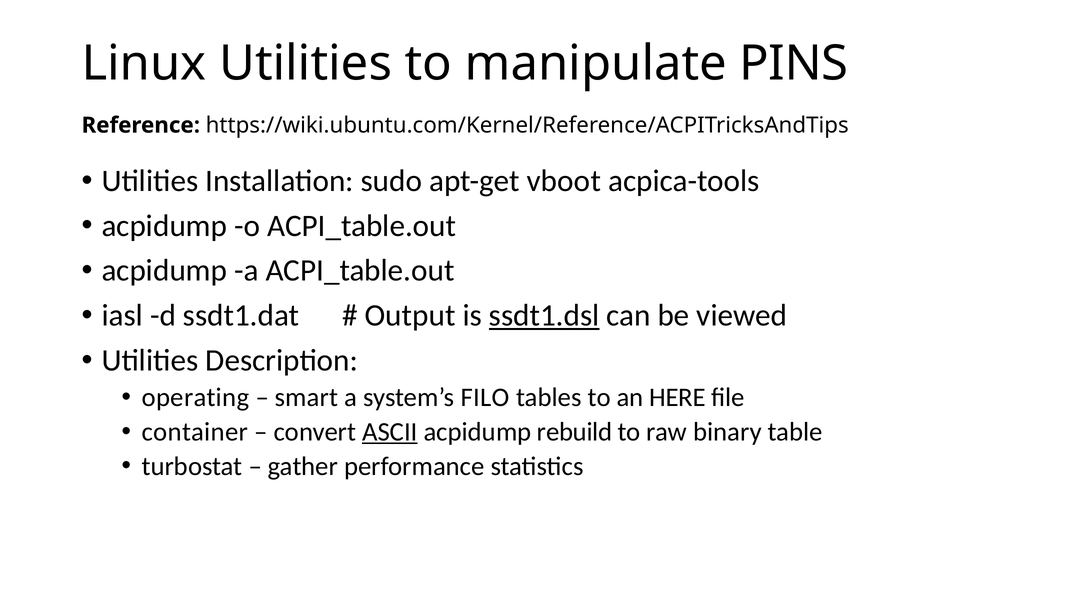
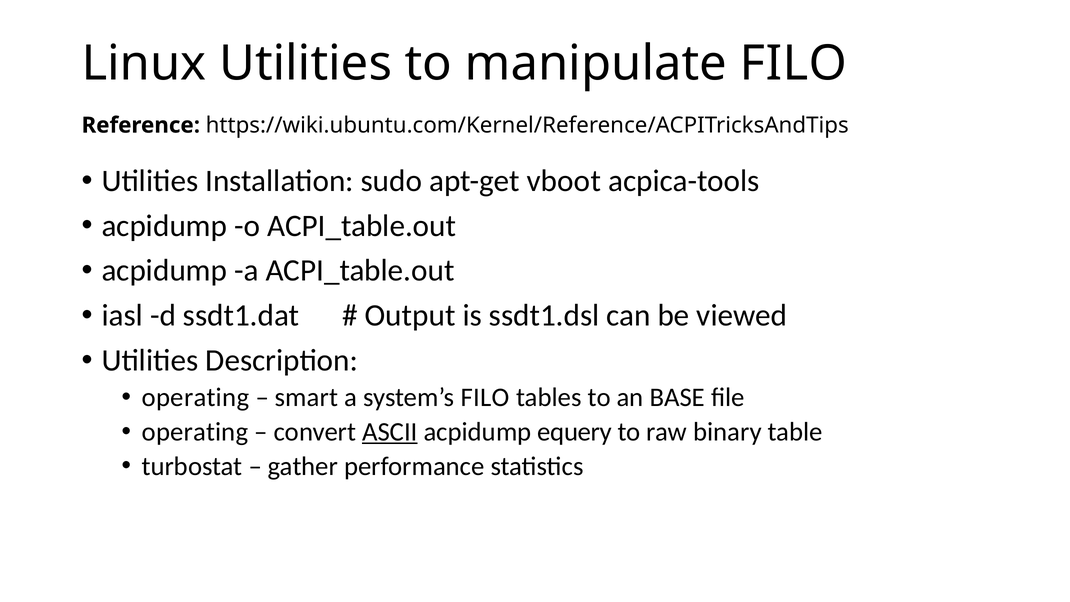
manipulate PINS: PINS -> FILO (793, 63)
ssdt1.dsl underline: present -> none (544, 315)
HERE: HERE -> BASE (677, 397)
container: container -> operating (195, 432)
rebuild: rebuild -> equery (575, 432)
